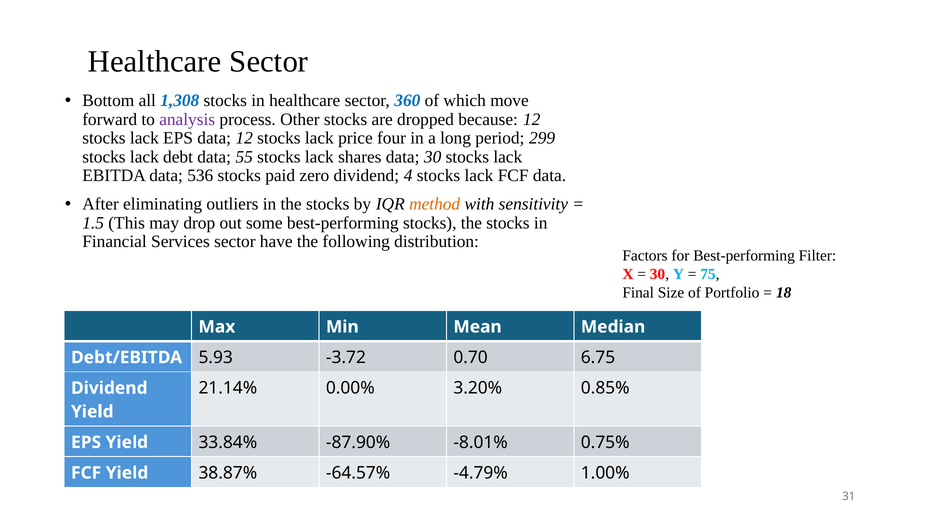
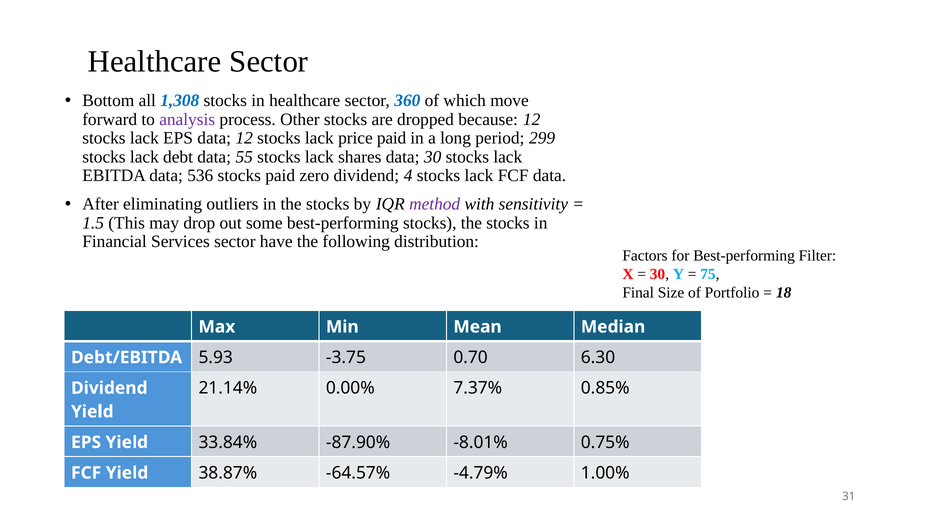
price four: four -> paid (392, 138)
method colour: orange -> purple (435, 204)
-3.72: -3.72 -> -3.75 (346, 357)
6.75: 6.75 -> 6.30 (598, 357)
3.20%: 3.20% -> 7.37% (478, 388)
